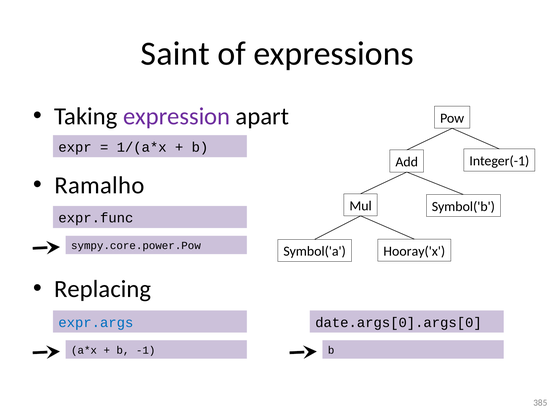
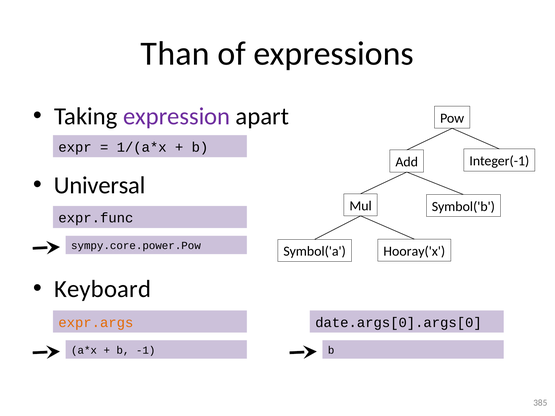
Saint: Saint -> Than (175, 54)
Ramalho: Ramalho -> Universal (100, 186)
Replacing: Replacing -> Keyboard (103, 289)
expr.args colour: blue -> orange (96, 323)
